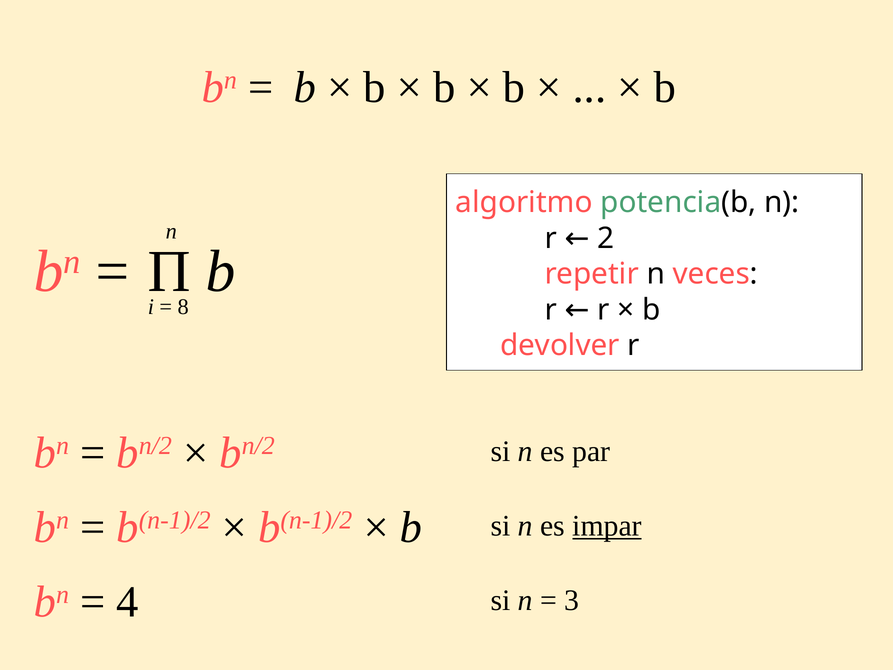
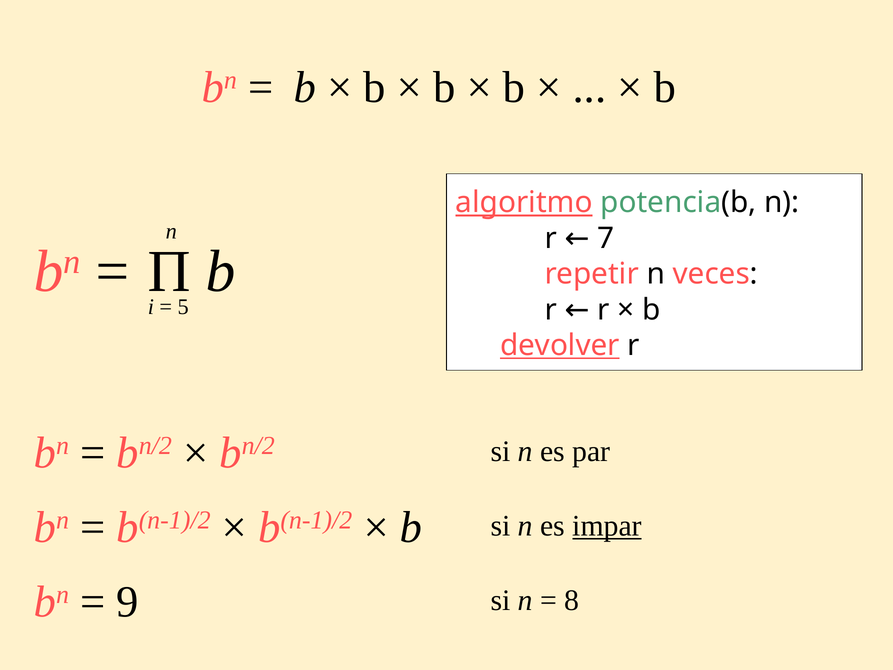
algoritmo underline: none -> present (524, 203)
2: 2 -> 7 (606, 238)
8: 8 -> 5 (183, 307)
devolver underline: none -> present (560, 345)
4: 4 -> 9 (128, 602)
3: 3 -> 8 (572, 600)
